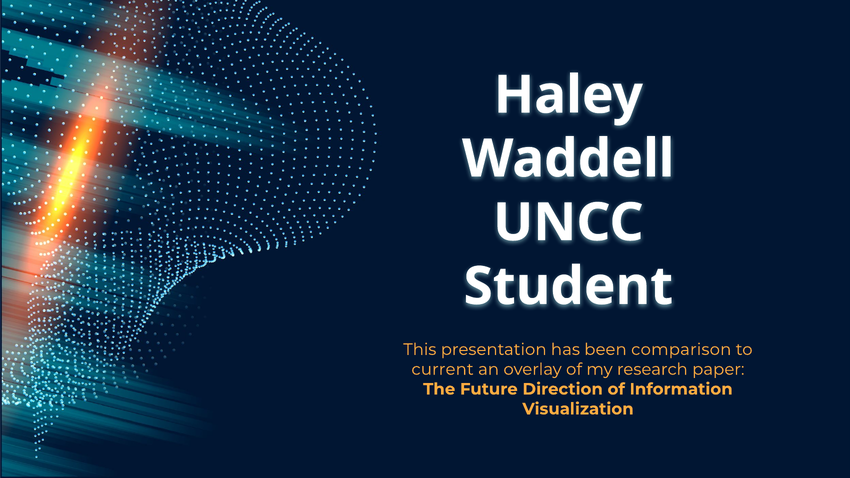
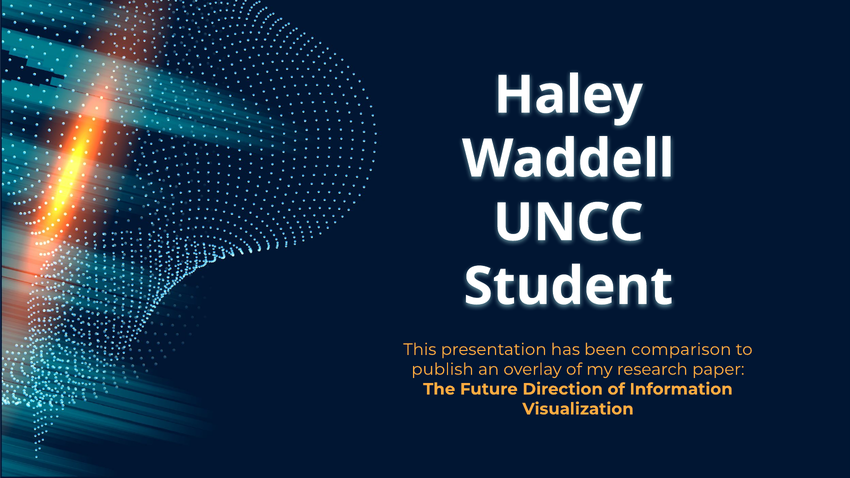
current: current -> publish (443, 369)
